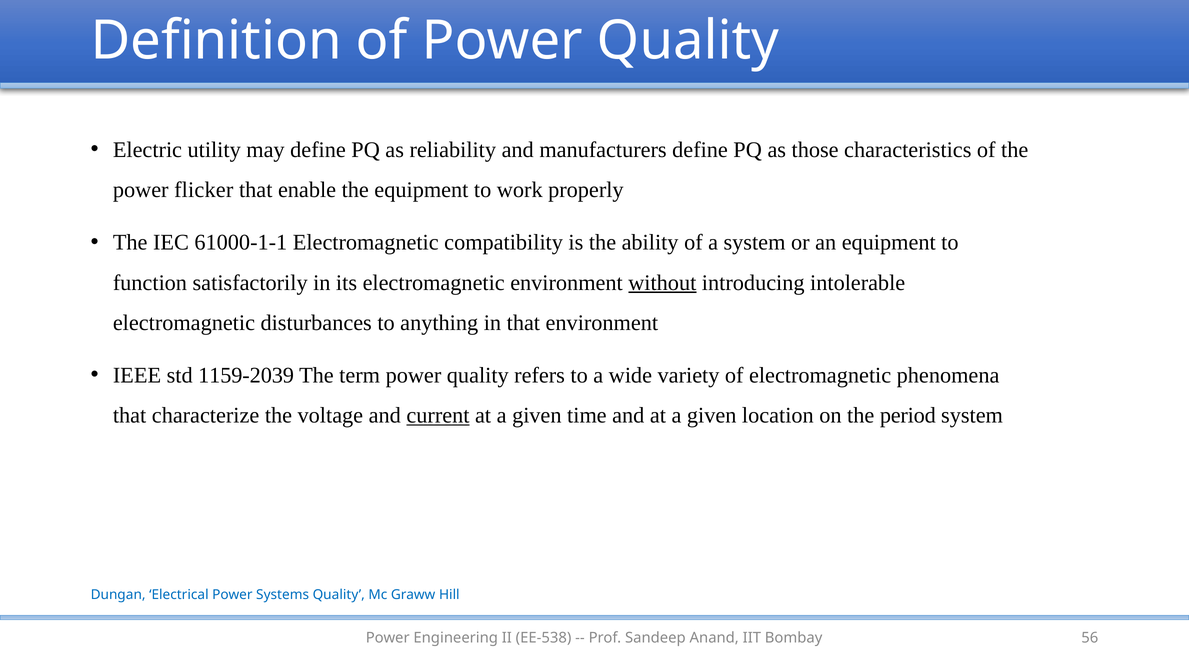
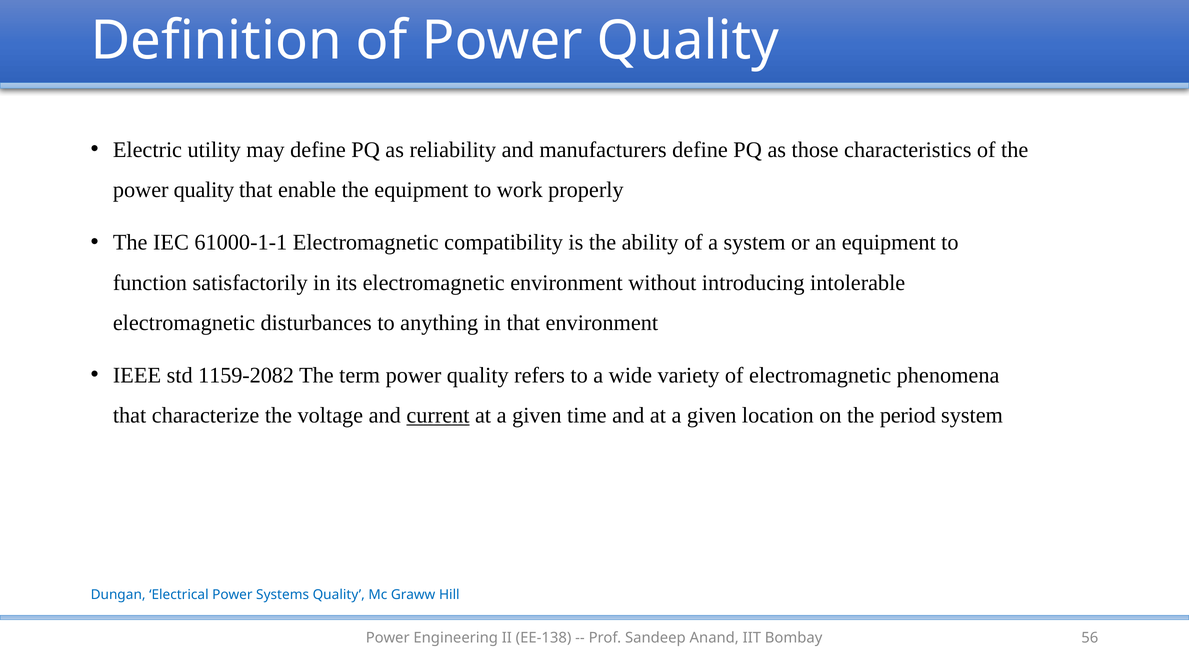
flicker: flicker -> quality (204, 190)
without underline: present -> none (662, 283)
1159-2039: 1159-2039 -> 1159-2082 (246, 375)
EE-538: EE-538 -> EE-138 (544, 638)
